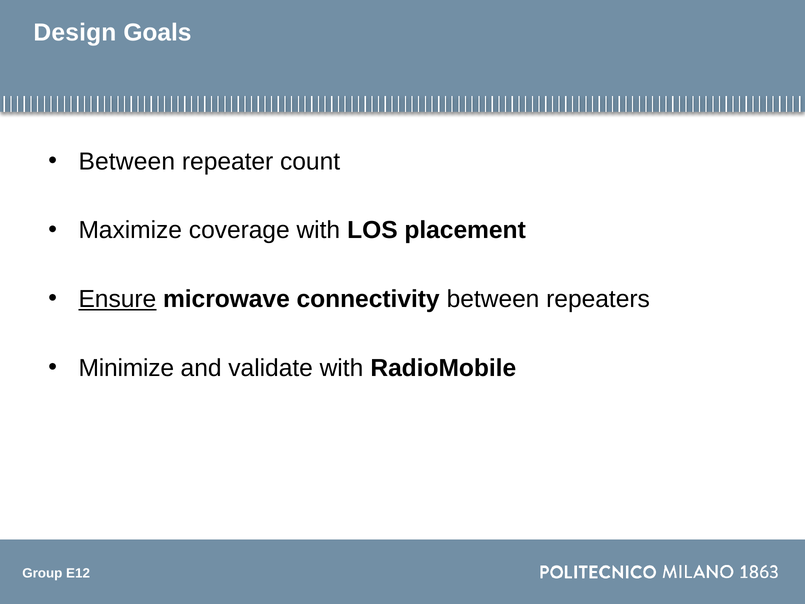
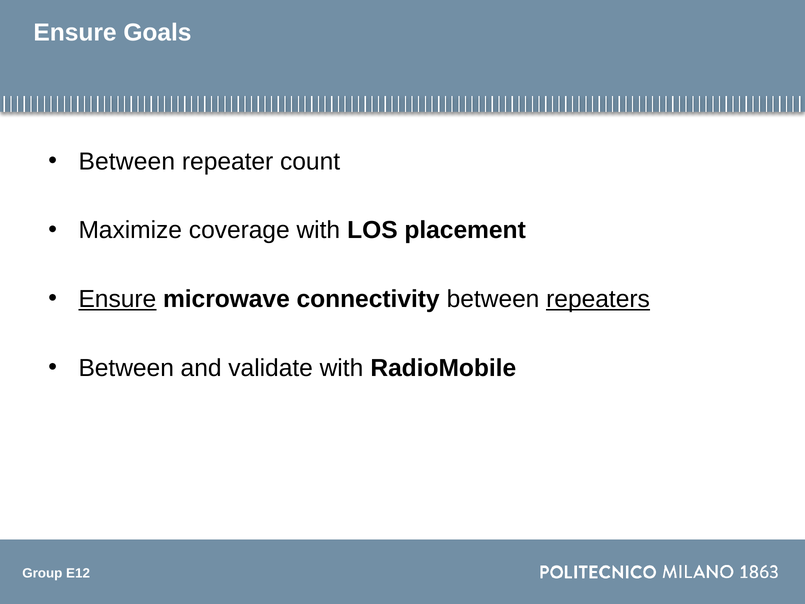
Design: Design -> Ensure (75, 33)
repeaters underline: none -> present (598, 299)
Minimize: Minimize -> Between (126, 368)
